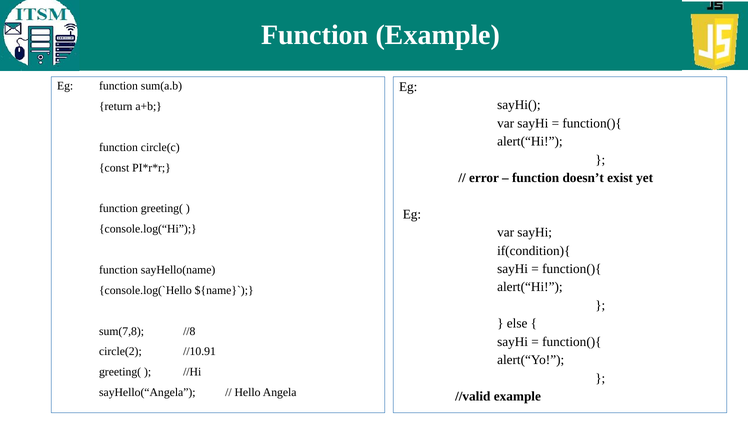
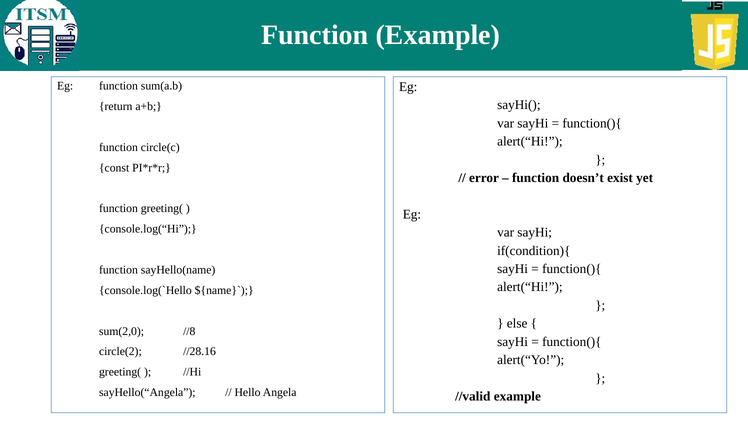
sum(7,8: sum(7,8 -> sum(2,0 (122, 331)
//10.91: //10.91 -> //28.16 (200, 351)
